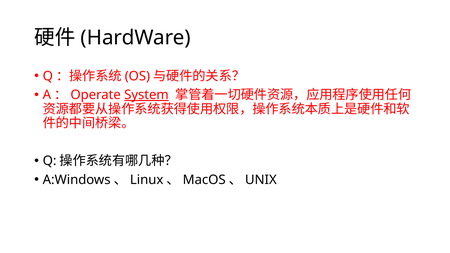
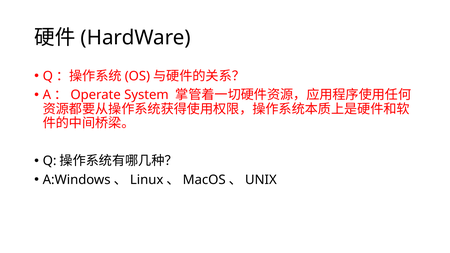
System underline: present -> none (146, 95)
